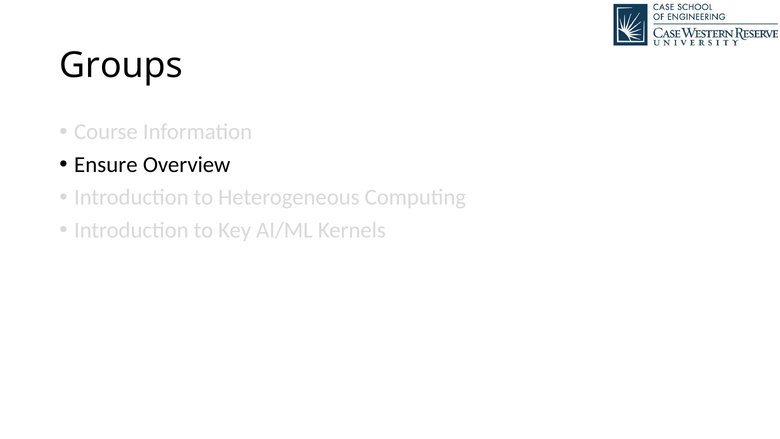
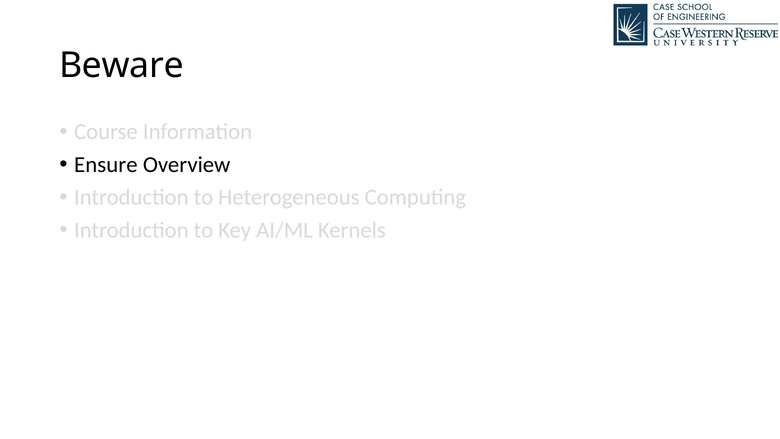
Groups: Groups -> Beware (121, 66)
